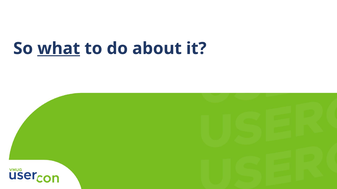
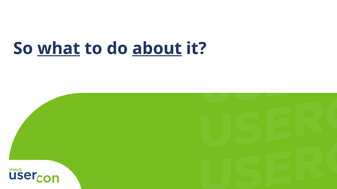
about underline: none -> present (157, 49)
